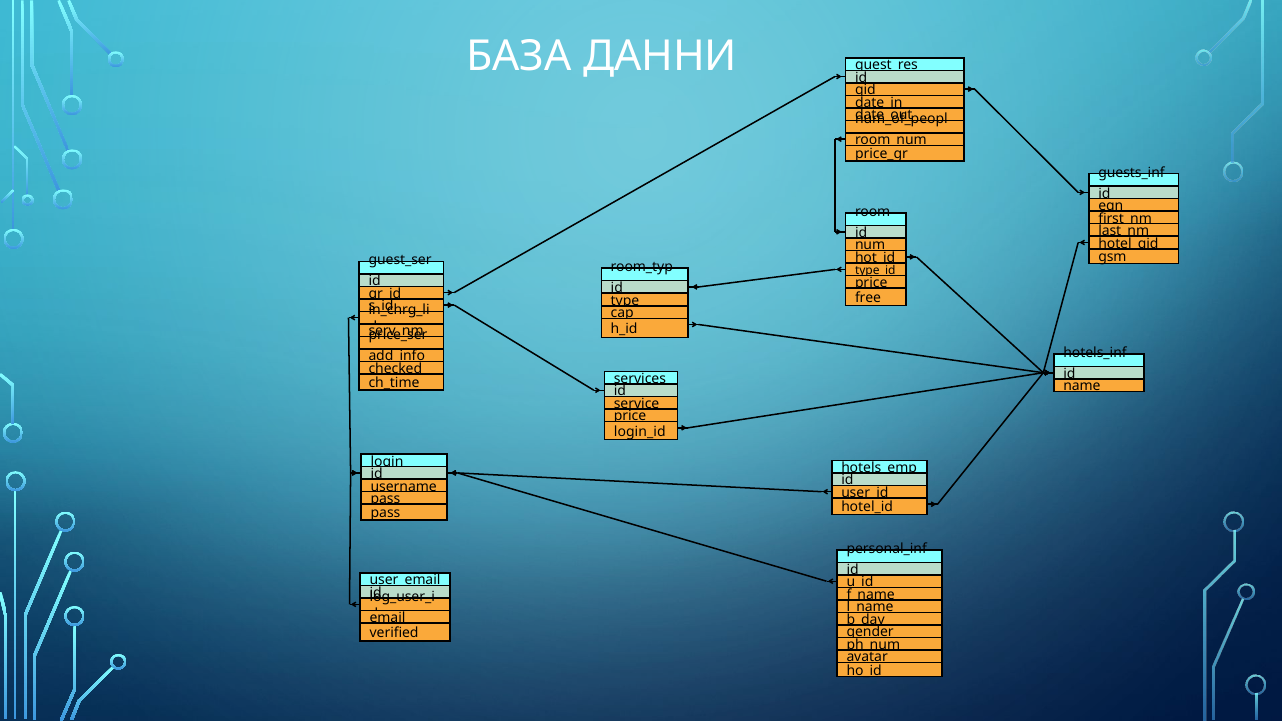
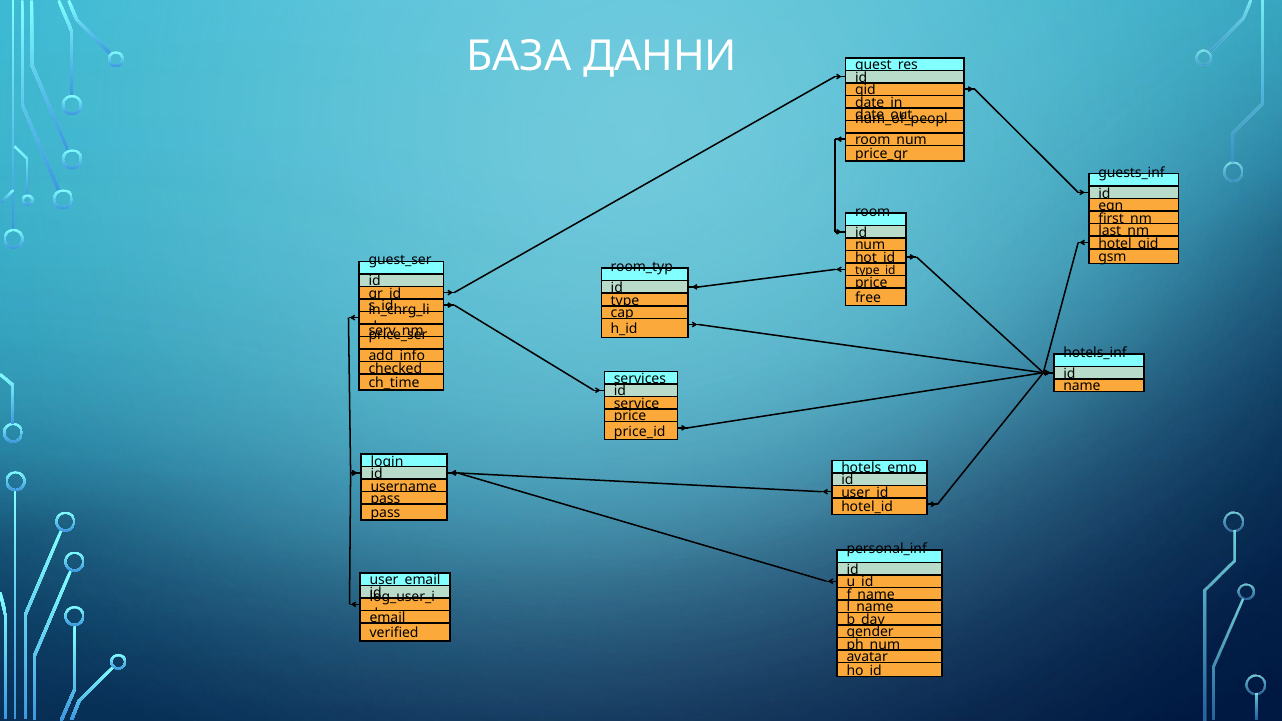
login_id: login_id -> price_id (640, 432)
